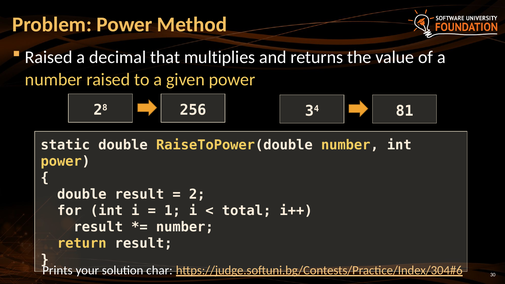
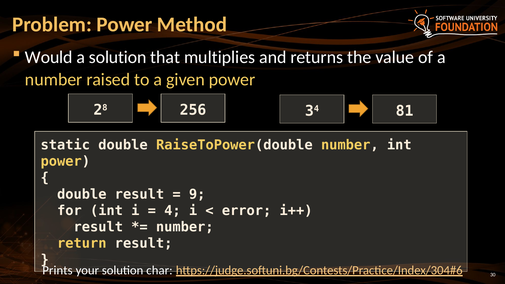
Raised: Raised -> Would (49, 57)
a decimal: decimal -> solution (118, 57)
2: 2 -> 9 (197, 194)
1: 1 -> 4 (172, 211)
total: total -> error (247, 211)
